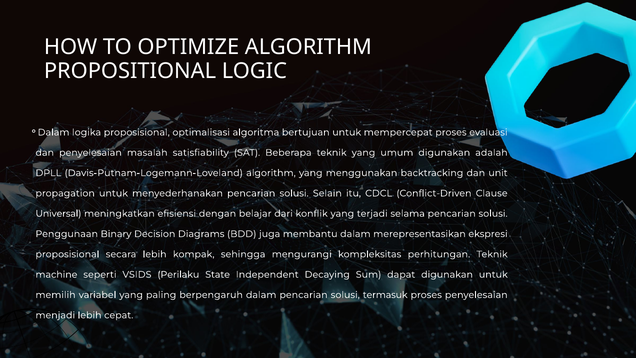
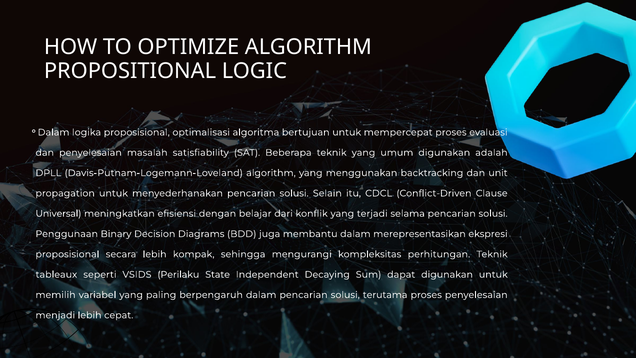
machine: machine -> tableaux (56, 274)
termasuk: termasuk -> terutama (385, 295)
